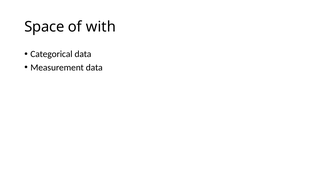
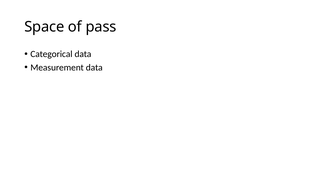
with: with -> pass (101, 27)
